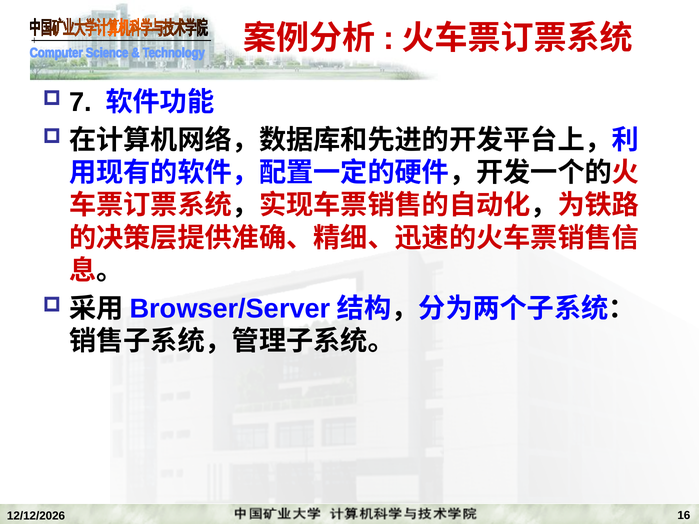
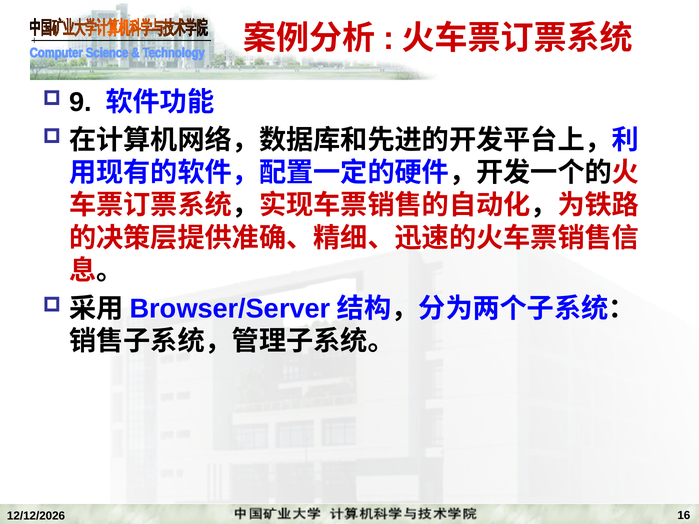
7: 7 -> 9 (80, 102)
